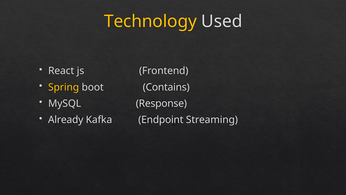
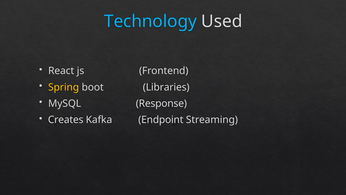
Technology colour: yellow -> light blue (150, 21)
Contains: Contains -> Libraries (166, 87)
Already: Already -> Creates (66, 120)
